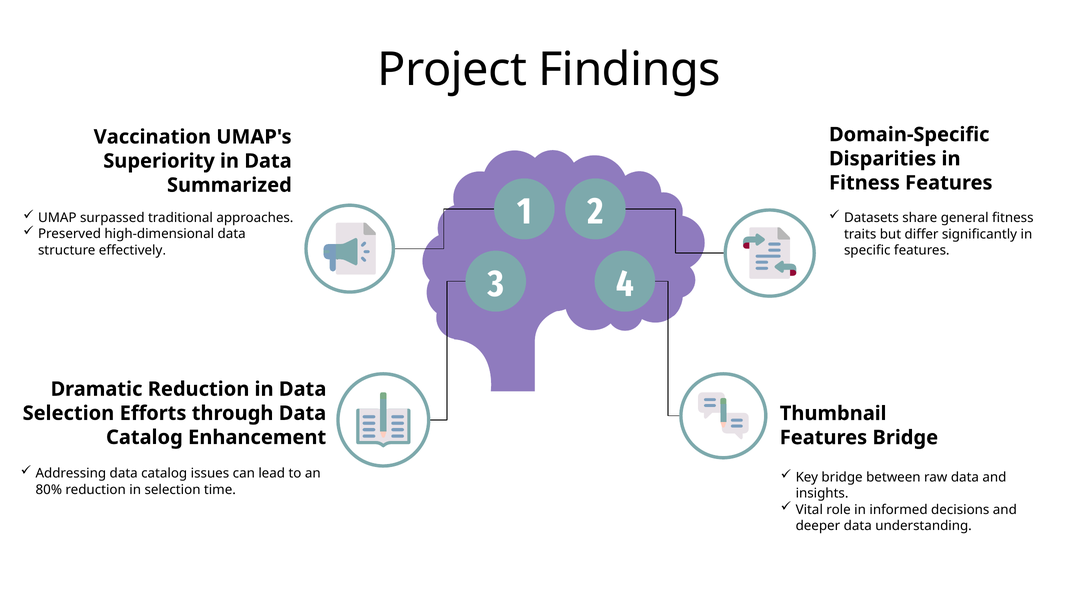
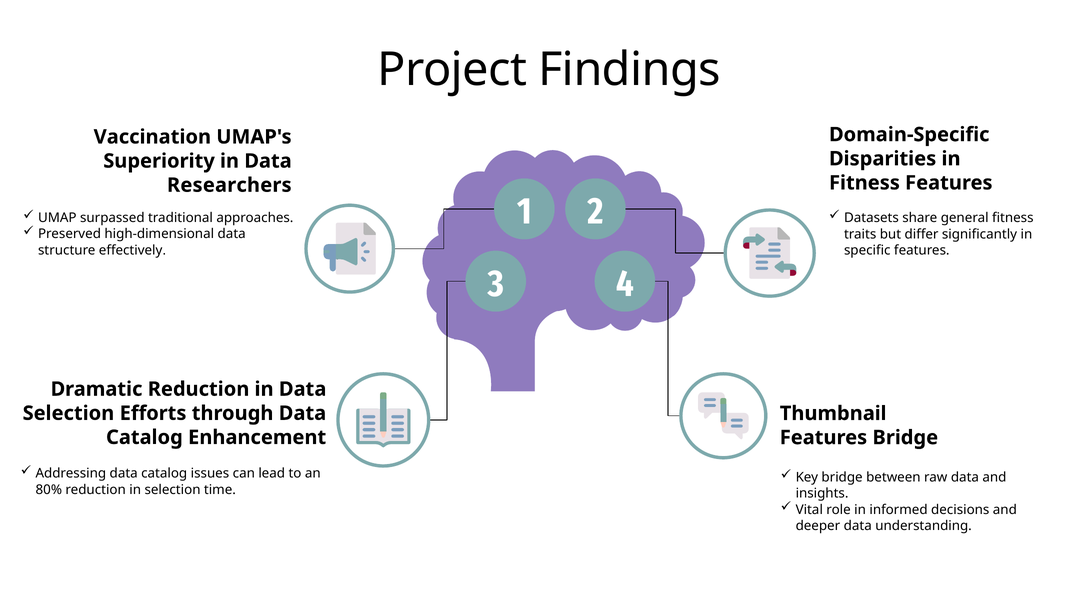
Summarized: Summarized -> Researchers (229, 185)
